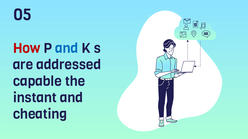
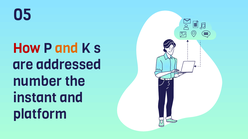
and colour: blue -> orange (67, 49)
capable: capable -> number (37, 82)
cheating: cheating -> platform (40, 115)
